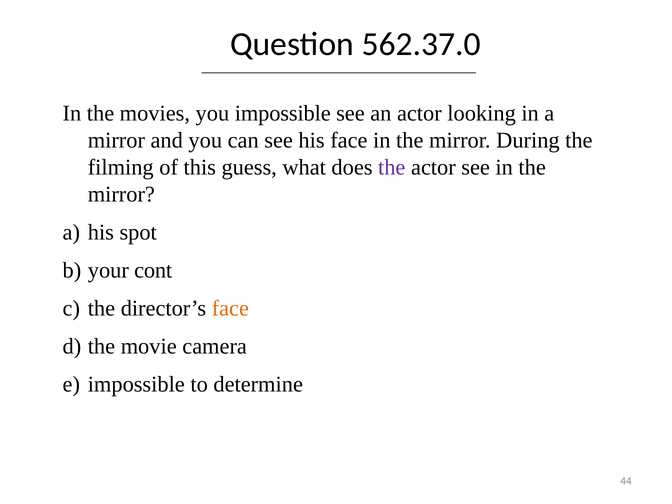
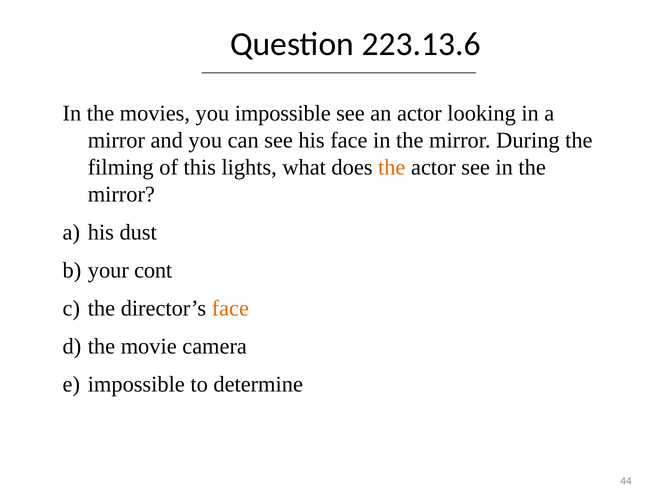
562.37.0: 562.37.0 -> 223.13.6 (421, 44)
guess: guess -> lights (249, 167)
the colour: purple -> orange (392, 167)
spot: spot -> dust (138, 232)
